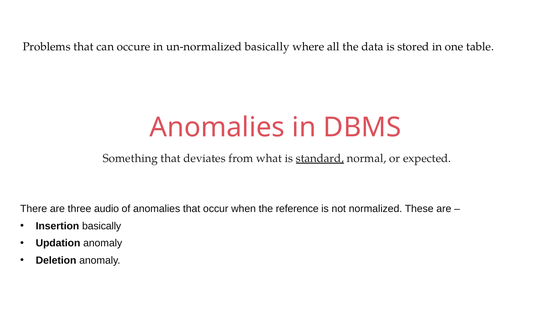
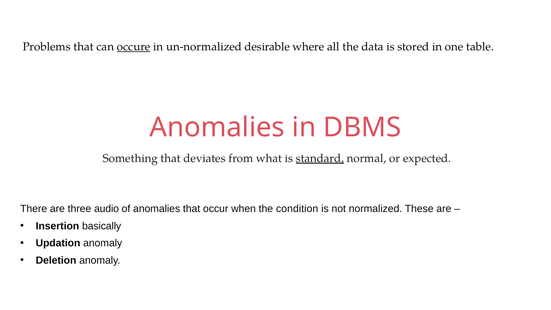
occure underline: none -> present (134, 47)
un-normalized basically: basically -> desirable (267, 47)
reference: reference -> condition (297, 209)
